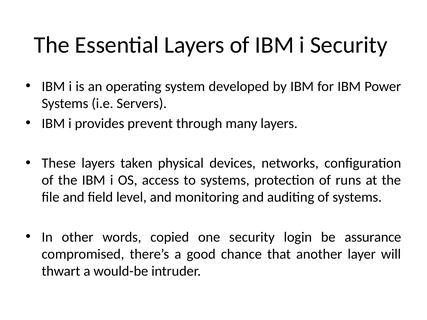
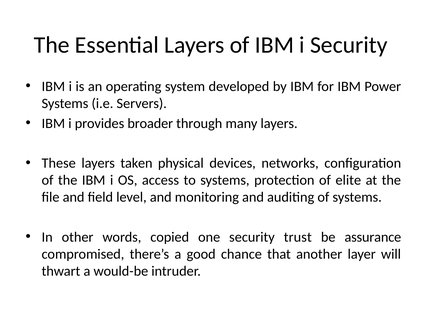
prevent: prevent -> broader (150, 123)
runs: runs -> elite (348, 180)
login: login -> trust (298, 237)
